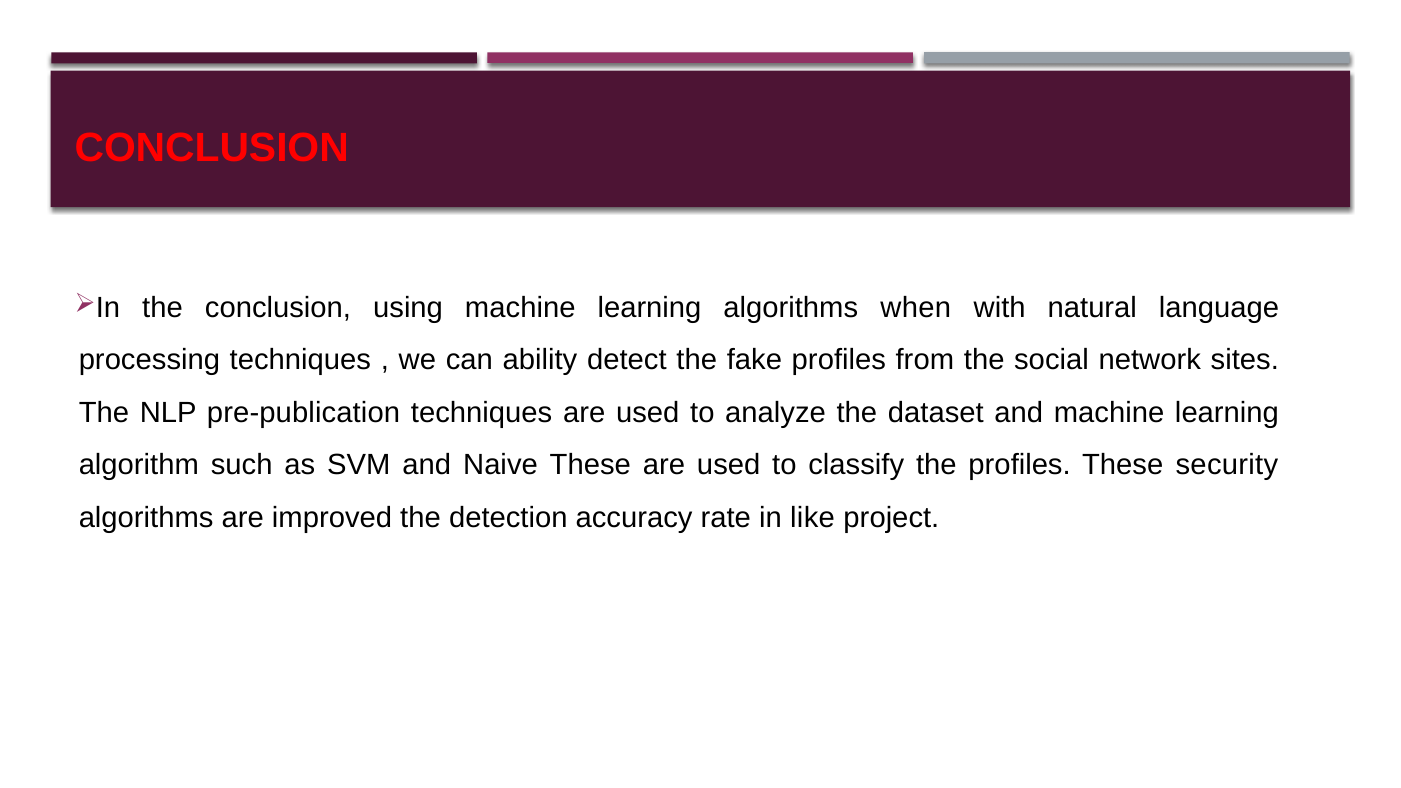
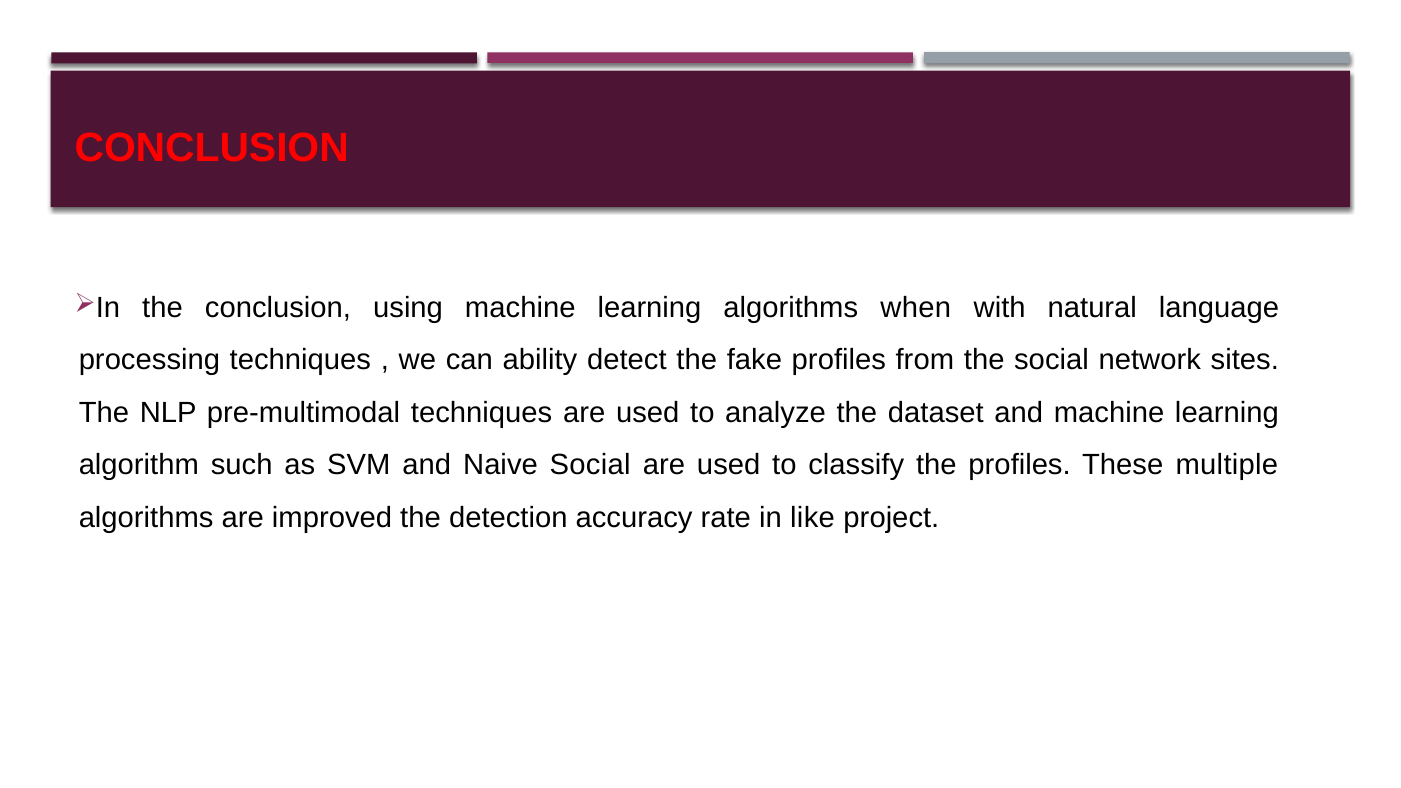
pre-publication: pre-publication -> pre-multimodal (304, 413)
Naive These: These -> Social (590, 465)
security: security -> multiple (1227, 465)
